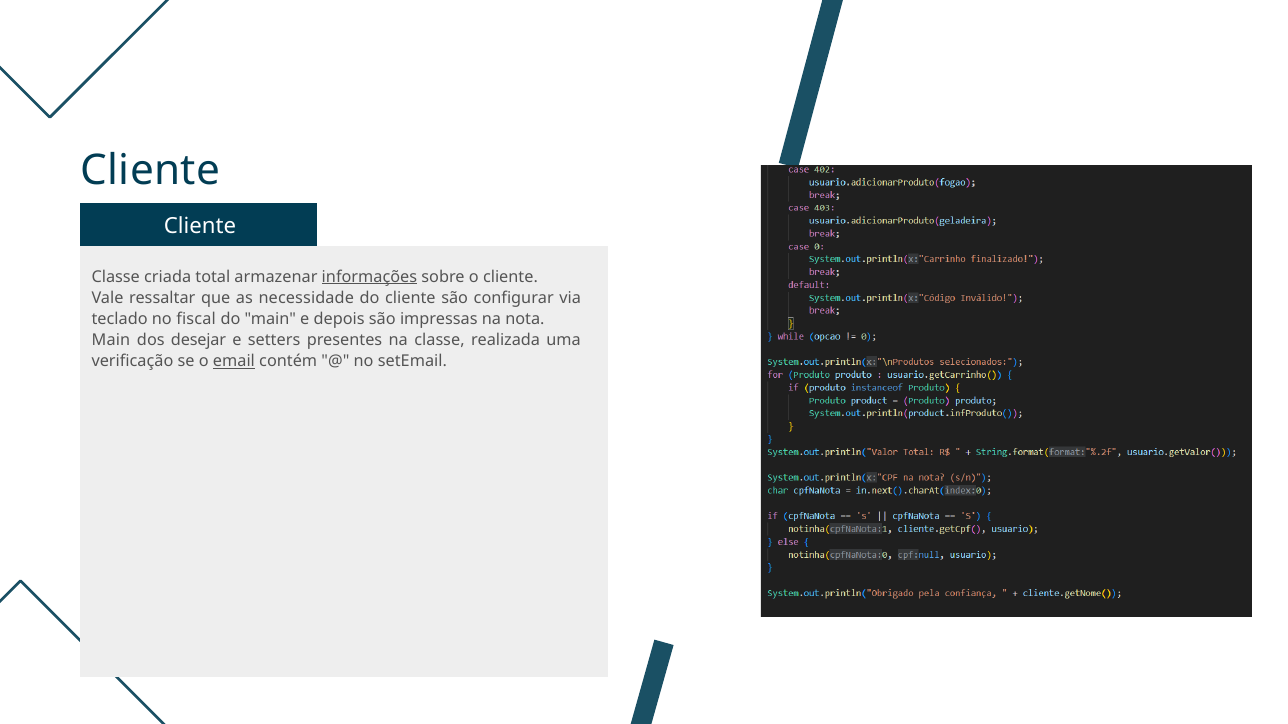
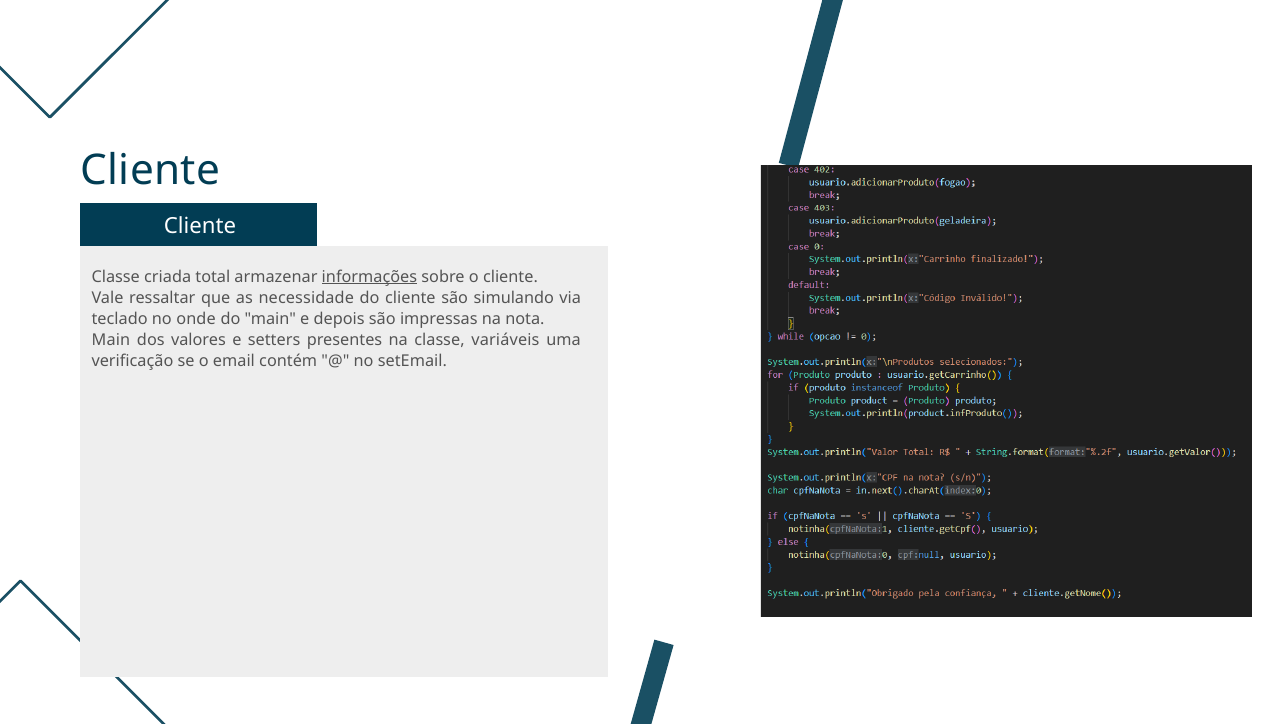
configurar: configurar -> simulando (514, 298)
fiscal: fiscal -> onde (196, 319)
desejar: desejar -> valores (198, 341)
realizada: realizada -> variáveis (505, 341)
email underline: present -> none (234, 362)
